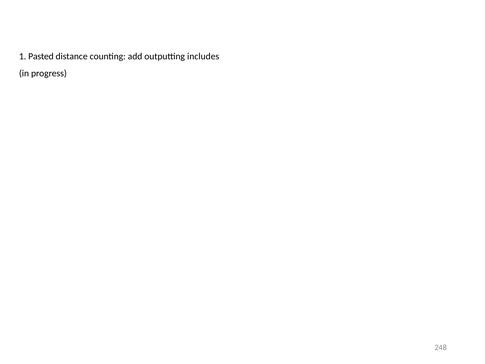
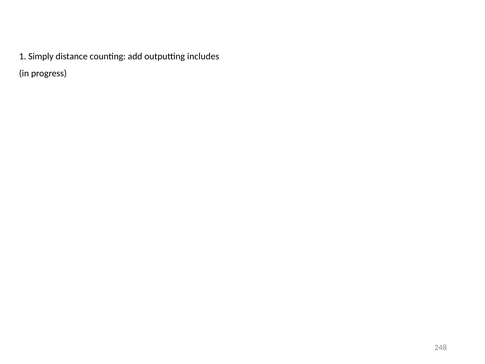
Pasted: Pasted -> Simply (41, 56)
